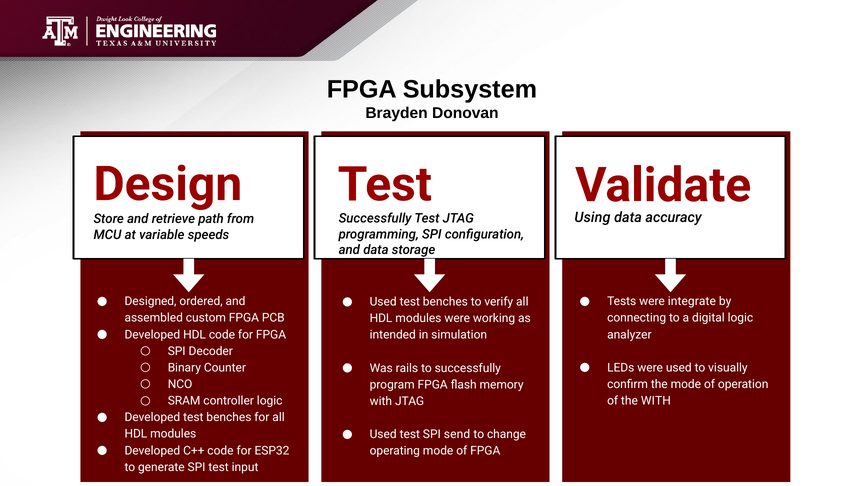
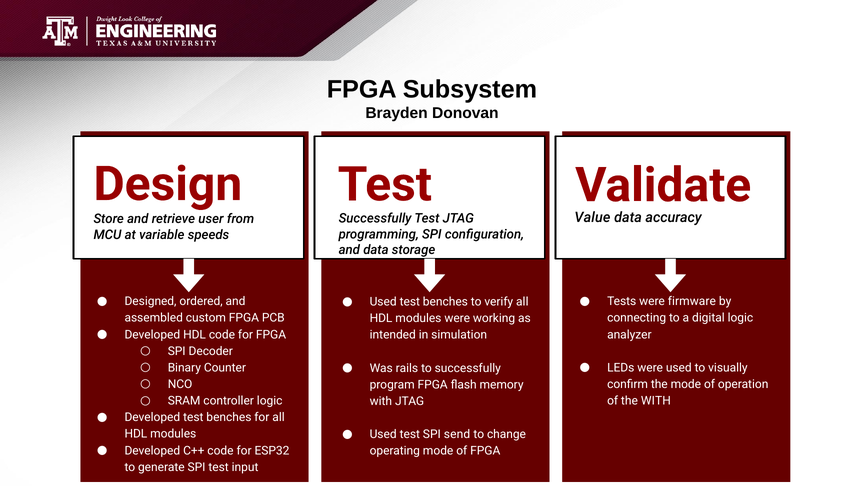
Using: Using -> Value (592, 217)
path: path -> user (211, 219)
integrate: integrate -> firmware (692, 301)
